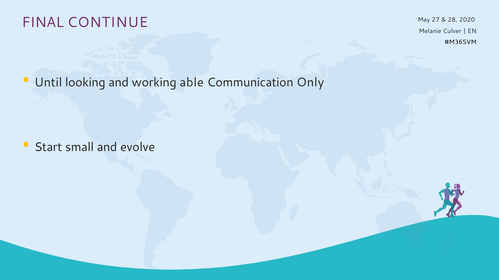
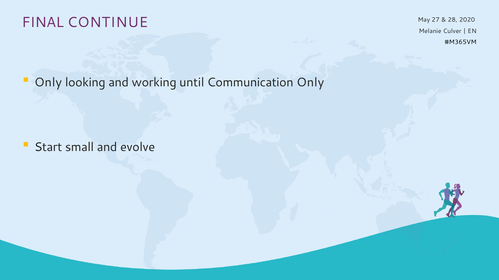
Until: Until -> Only (48, 83)
able: able -> until (192, 83)
